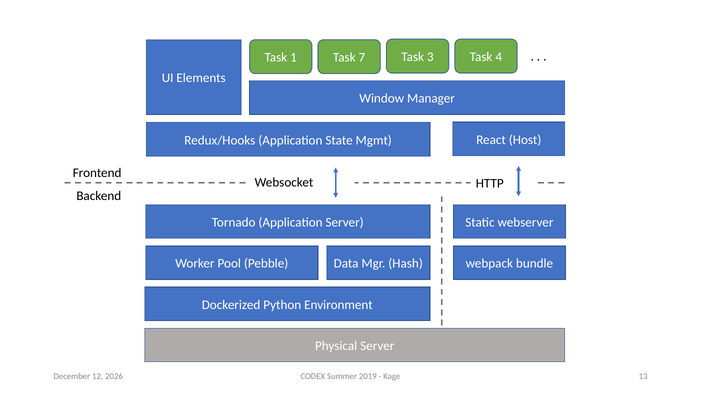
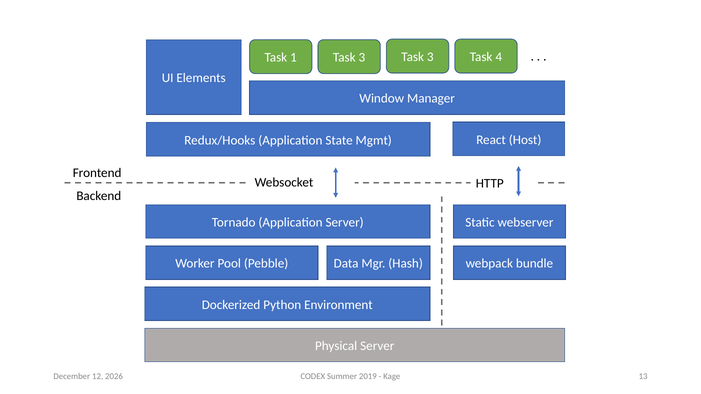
1 Task 7: 7 -> 3 (362, 58)
